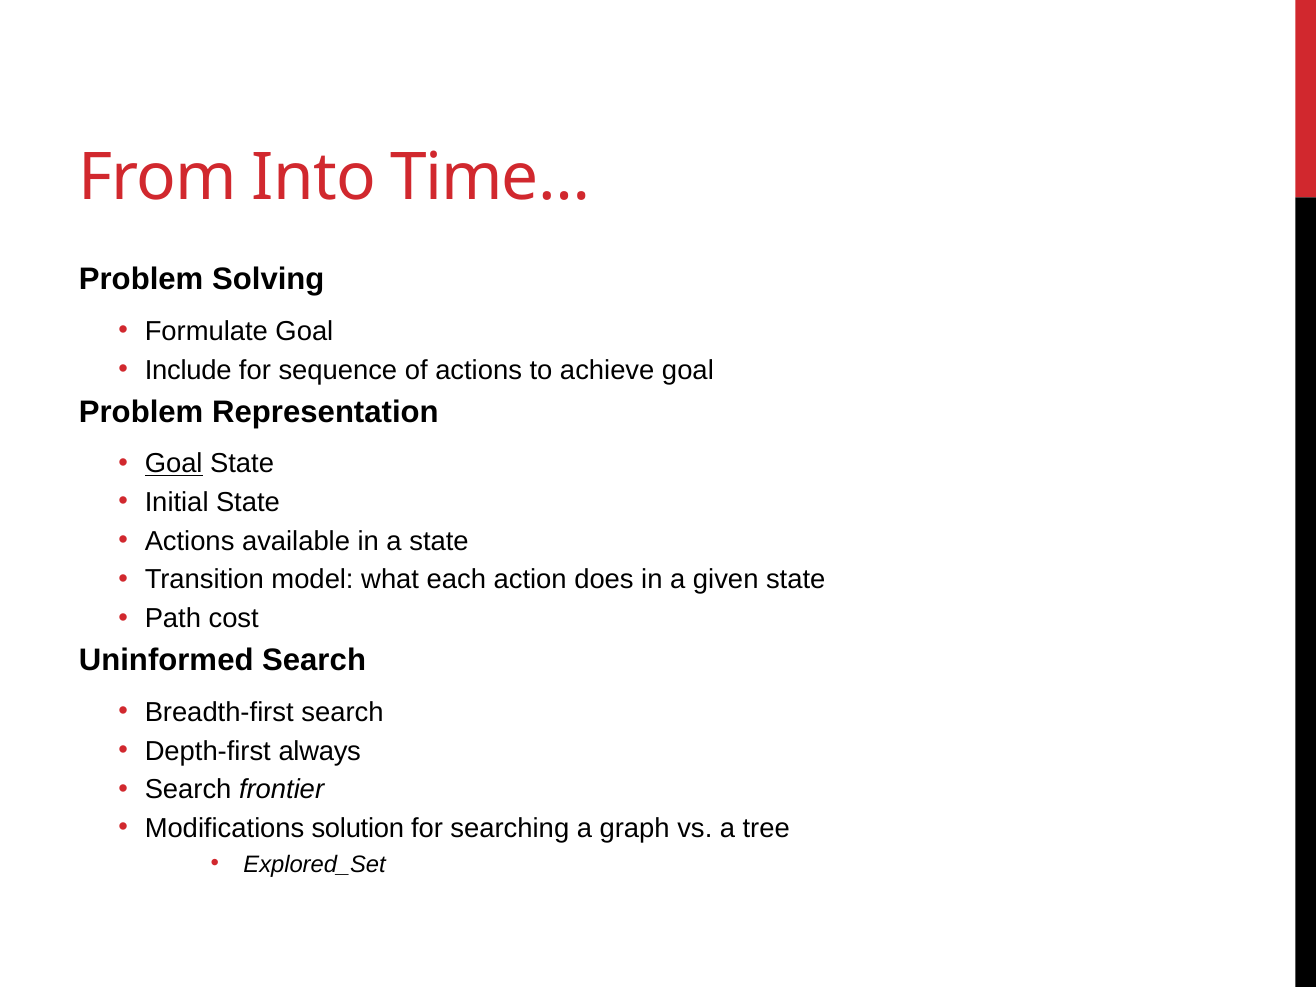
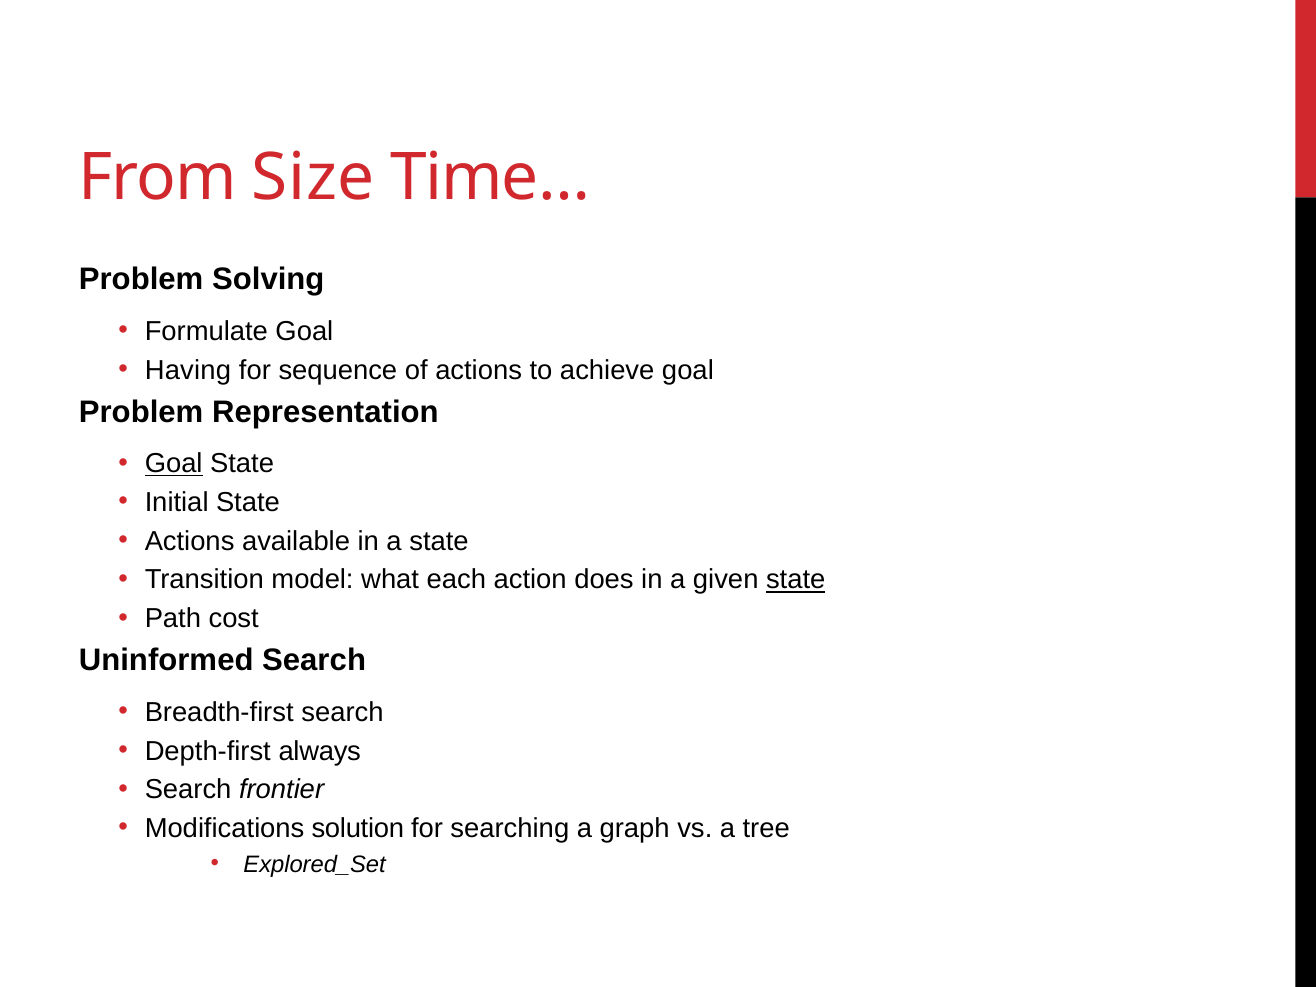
Into: Into -> Size (313, 178)
Include: Include -> Having (188, 370)
state underline: none -> present (796, 580)
